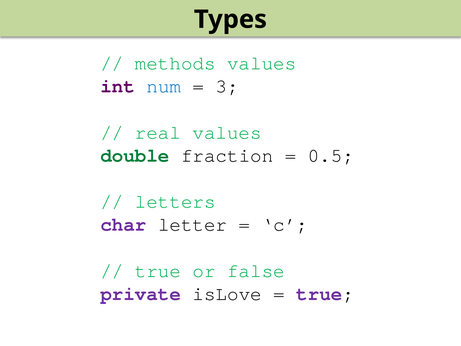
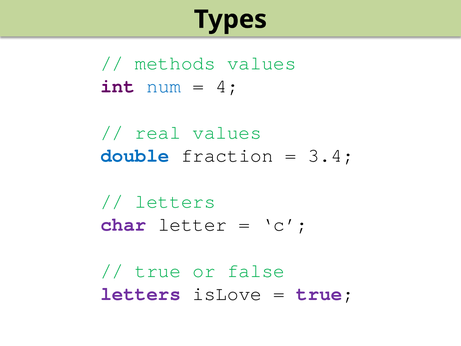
3: 3 -> 4 (227, 86)
double colour: green -> blue (135, 155)
0.5: 0.5 -> 3.4 (331, 155)
private: private -> letters (141, 294)
